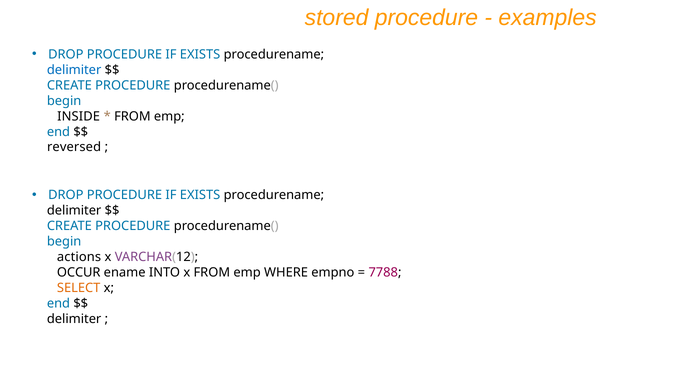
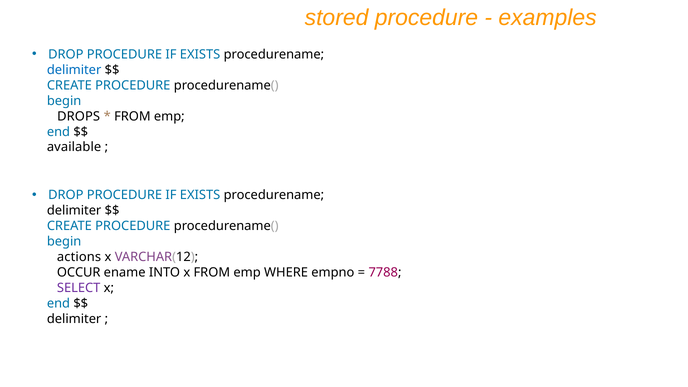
INSIDE: INSIDE -> DROPS (79, 116)
reversed: reversed -> available (74, 147)
SELECT colour: orange -> purple (79, 288)
